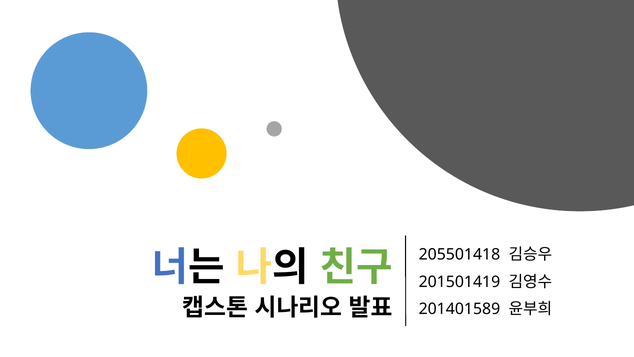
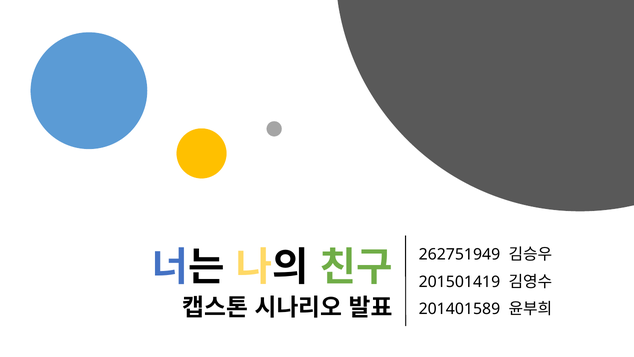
205501418: 205501418 -> 262751949 (459, 254)
